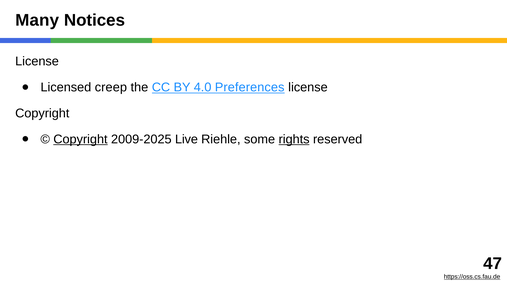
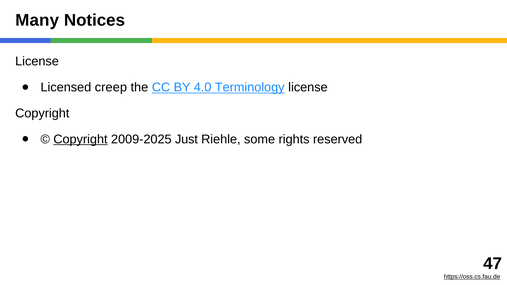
Preferences: Preferences -> Terminology (250, 87)
Live: Live -> Just (186, 139)
rights underline: present -> none (294, 139)
